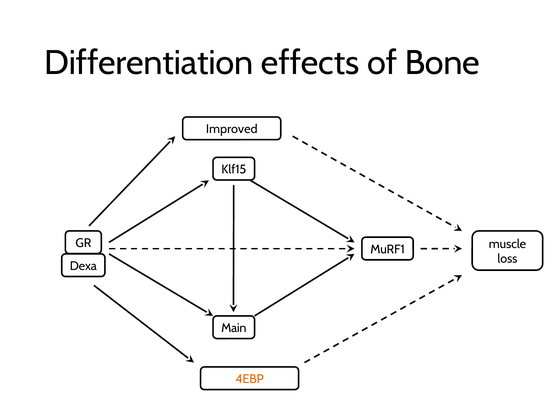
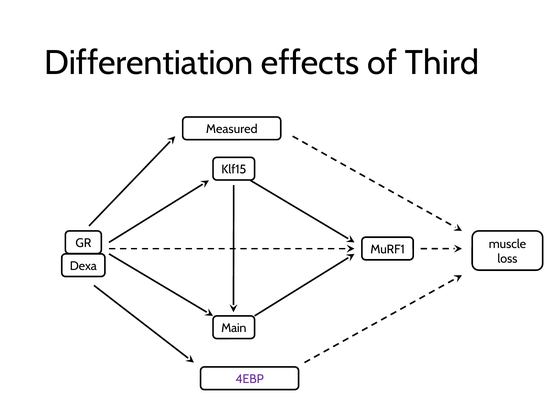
Bone: Bone -> Third (442, 63)
Improved: Improved -> Measured (232, 129)
4EBP colour: orange -> purple (250, 379)
